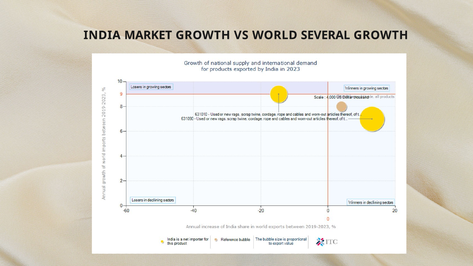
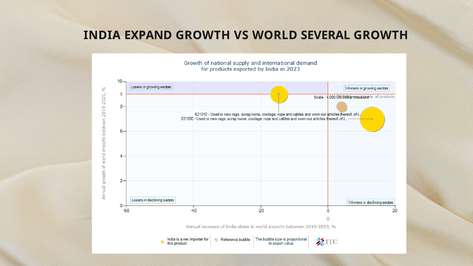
MARKET: MARKET -> EXPAND (148, 35)
